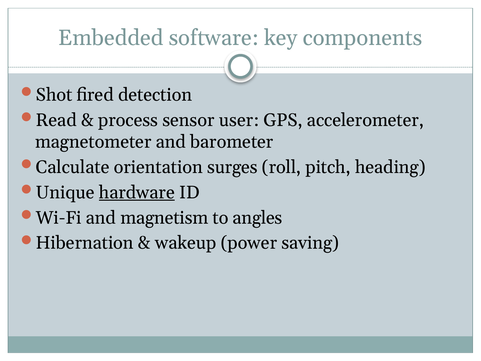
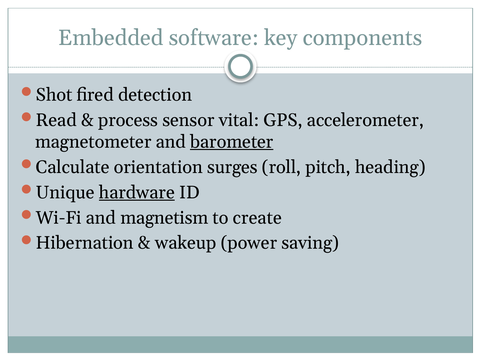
user: user -> vital (239, 120)
barometer underline: none -> present (232, 142)
angles: angles -> create (257, 218)
